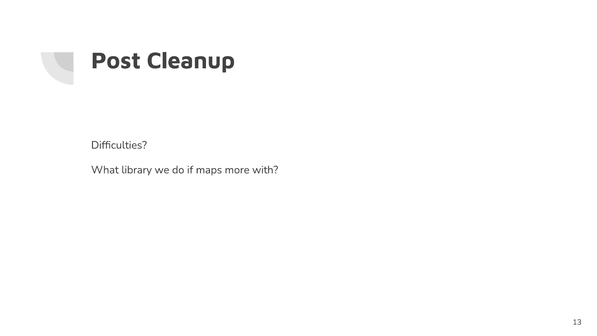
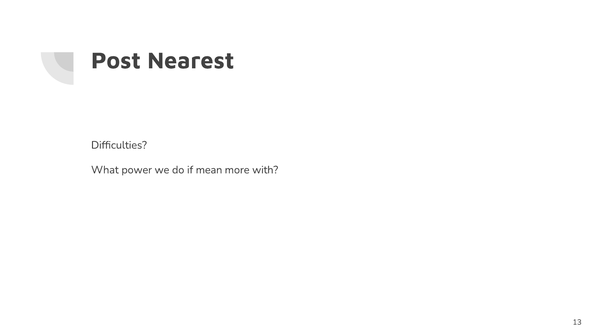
Cleanup: Cleanup -> Nearest (191, 61)
library: library -> power (137, 170)
maps: maps -> mean (209, 170)
